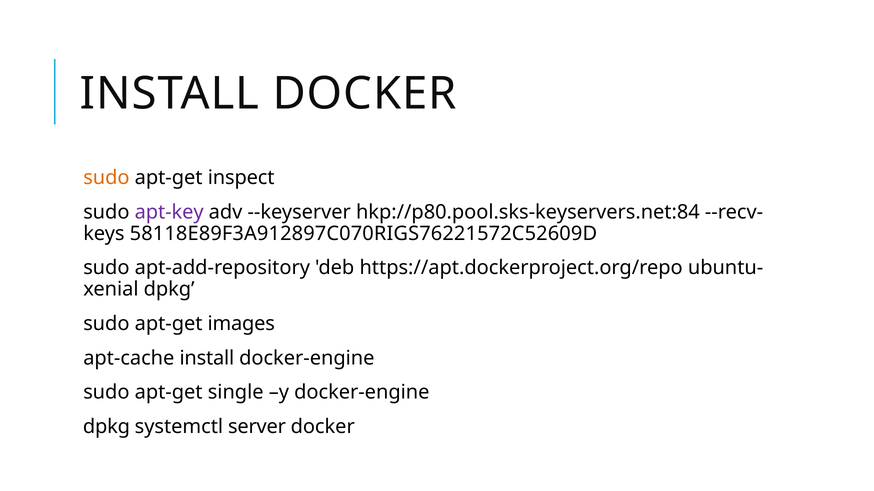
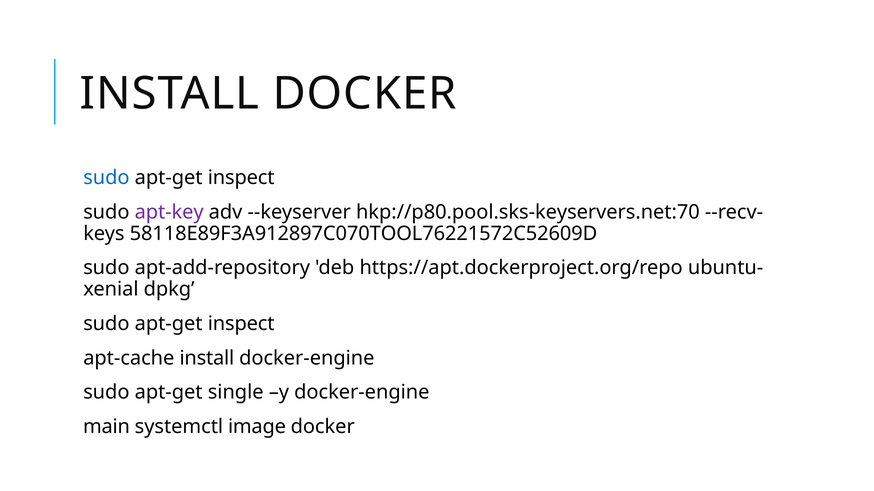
sudo colour: orange -> blue (106, 178)
hkp://p80.pool.sks-keyservers.net:84: hkp://p80.pool.sks-keyservers.net:84 -> hkp://p80.pool.sks-keyservers.net:70 (528, 212)
58118E89F3A912897C070RIGS76221572C52609D: 58118E89F3A912897C070RIGS76221572C52609D -> 58118E89F3A912897C070TOOL76221572C52609D (364, 234)
images: images -> inspect (241, 324)
dpkg: dpkg -> main (106, 427)
server: server -> image (257, 427)
